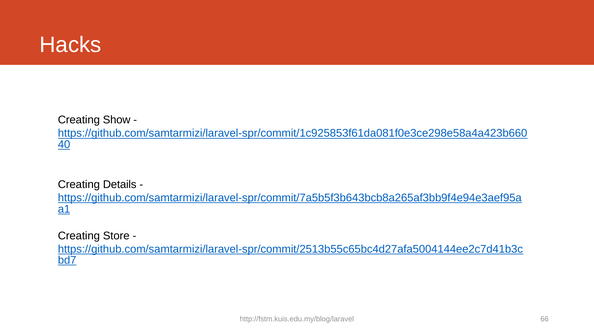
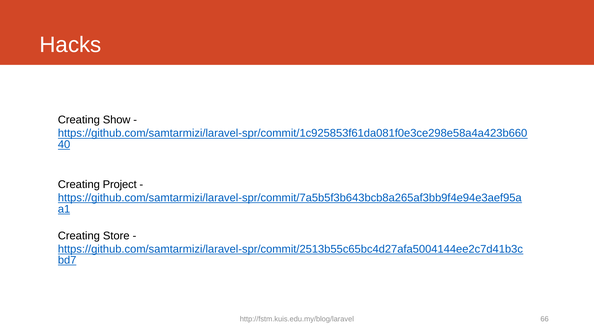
Details: Details -> Project (120, 185)
